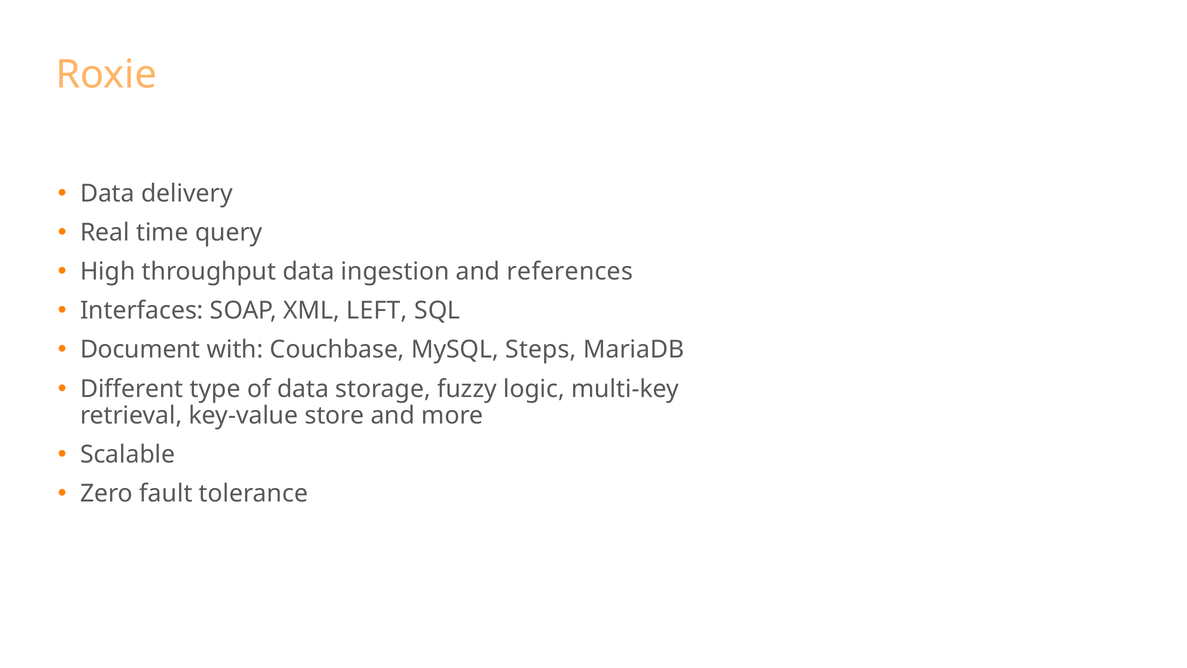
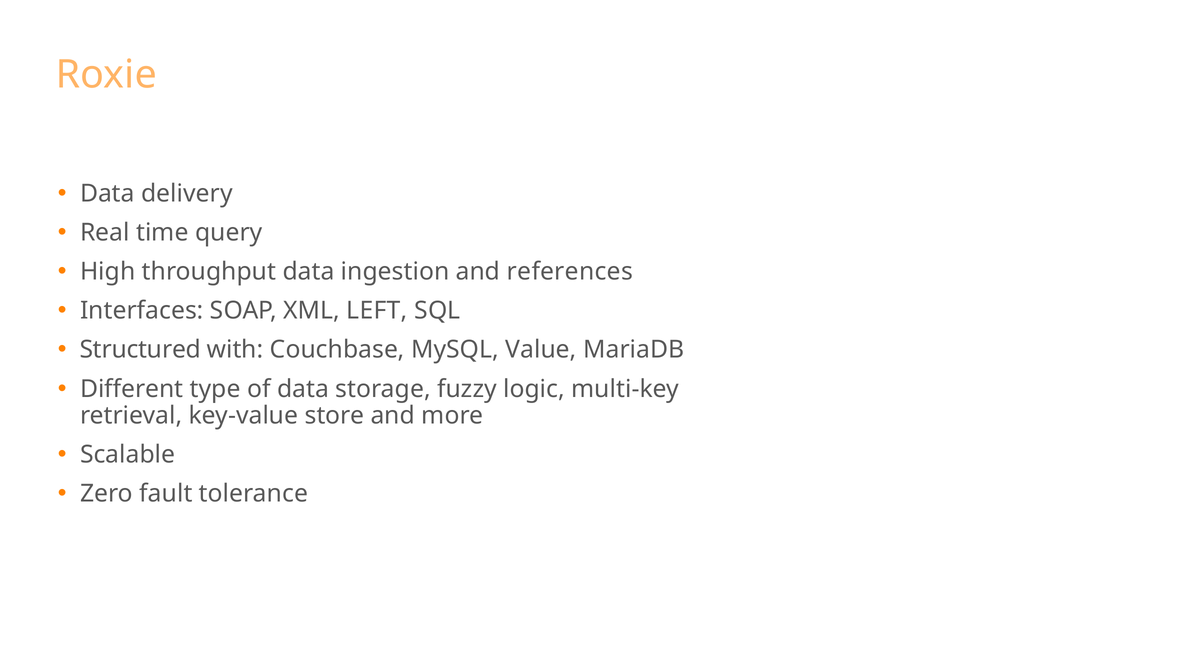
Document: Document -> Structured (140, 350)
Steps: Steps -> Value (541, 350)
